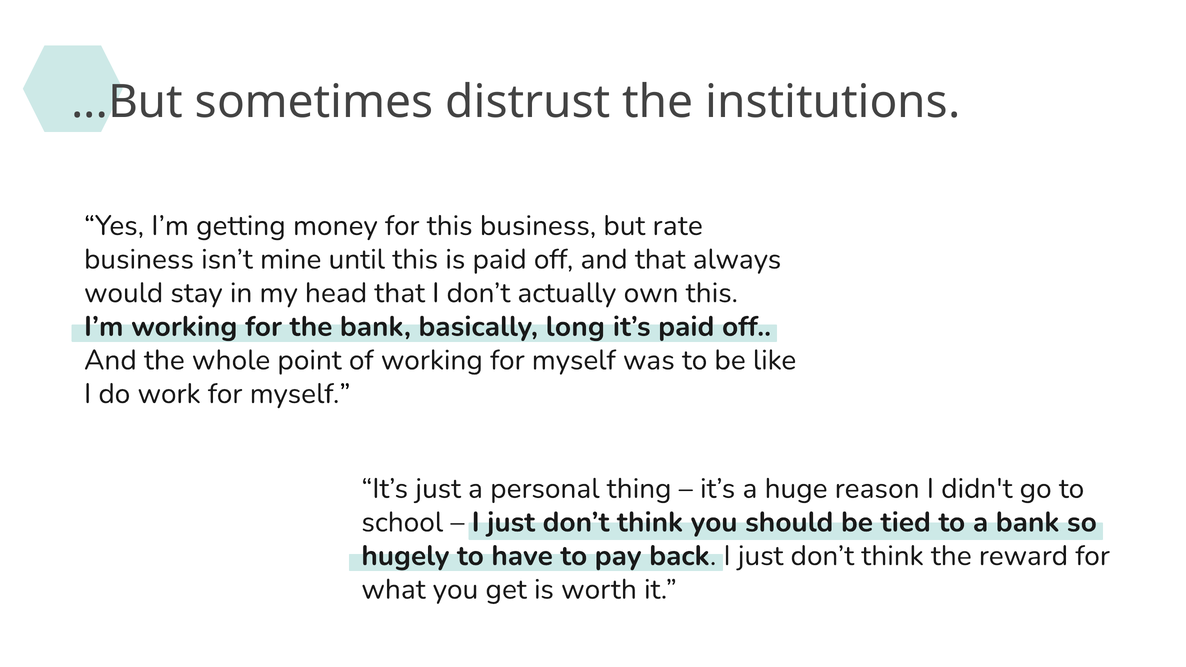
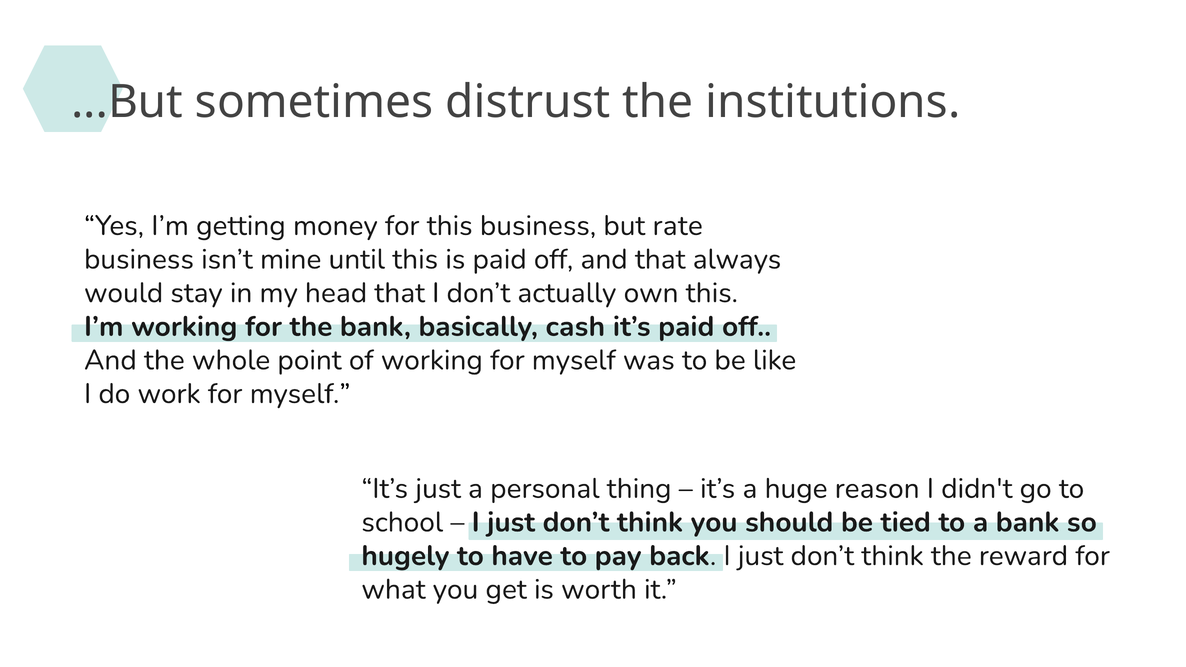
long: long -> cash (575, 327)
